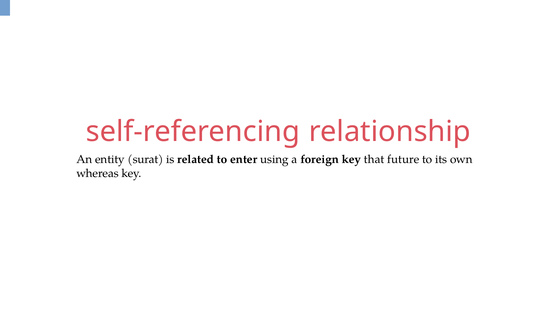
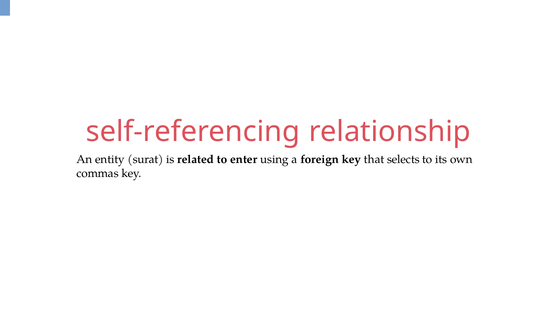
future: future -> selects (403, 160)
whereas: whereas -> commas (97, 173)
